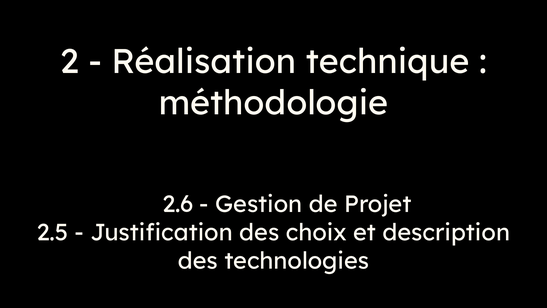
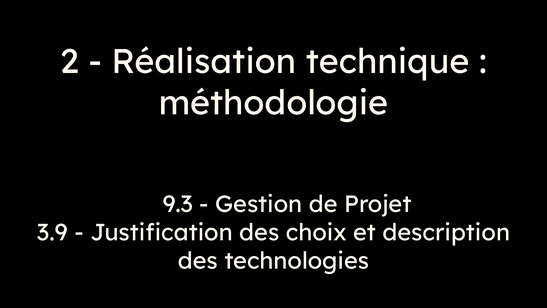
2.6: 2.6 -> 9.3 (178, 204)
2.5: 2.5 -> 3.9 (52, 233)
